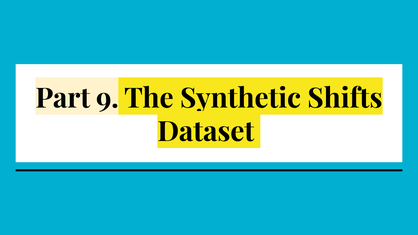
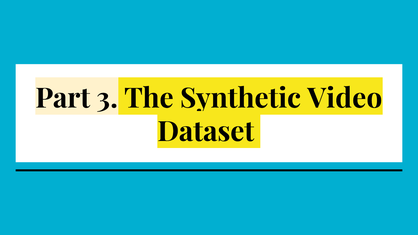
9: 9 -> 3 (107, 98)
Shifts: Shifts -> Video (345, 98)
